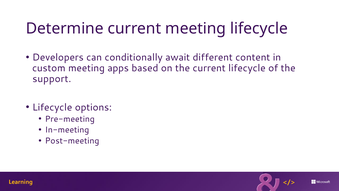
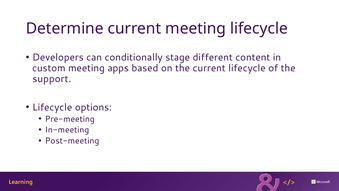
await: await -> stage (178, 57)
